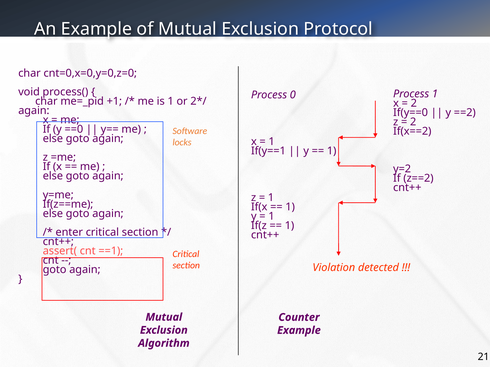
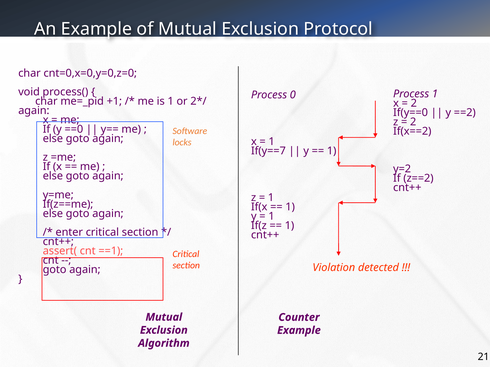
If(y==1: If(y==1 -> If(y==7 (268, 151)
